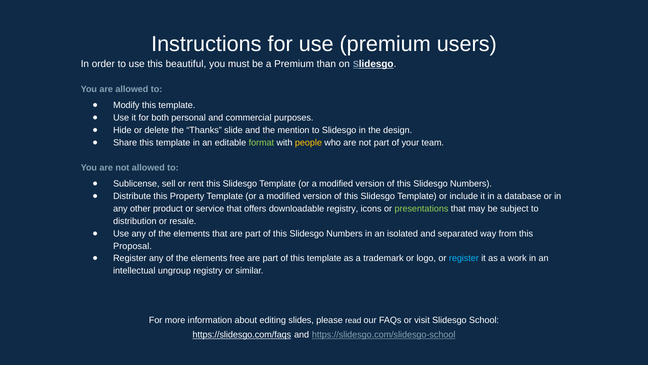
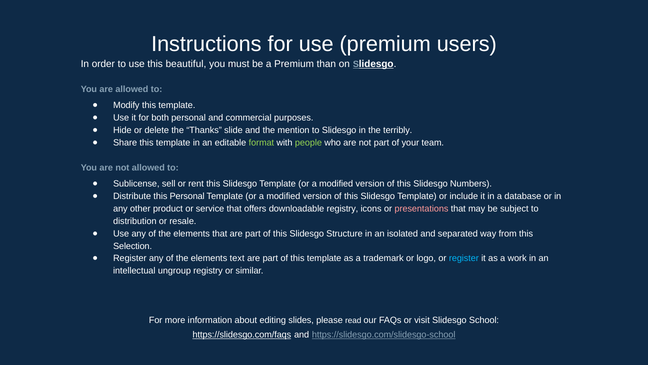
design: design -> terribly (398, 130)
people colour: yellow -> light green (308, 143)
this Property: Property -> Personal (187, 196)
presentations colour: light green -> pink (421, 208)
Numbers: Numbers -> Structure (344, 233)
Proposal: Proposal -> Selection (133, 246)
free: free -> text (237, 258)
